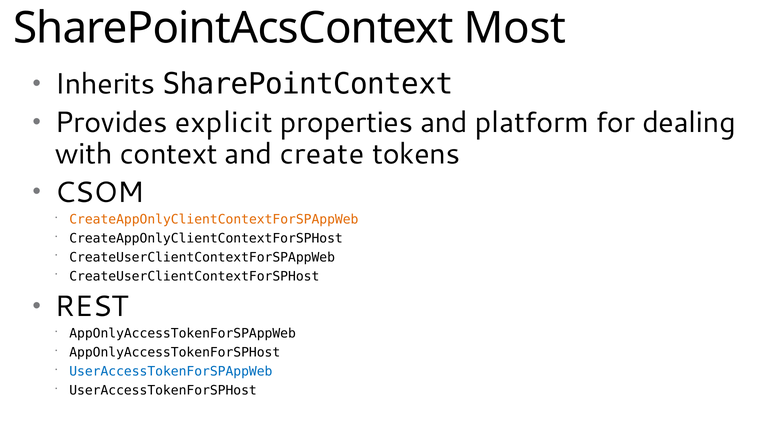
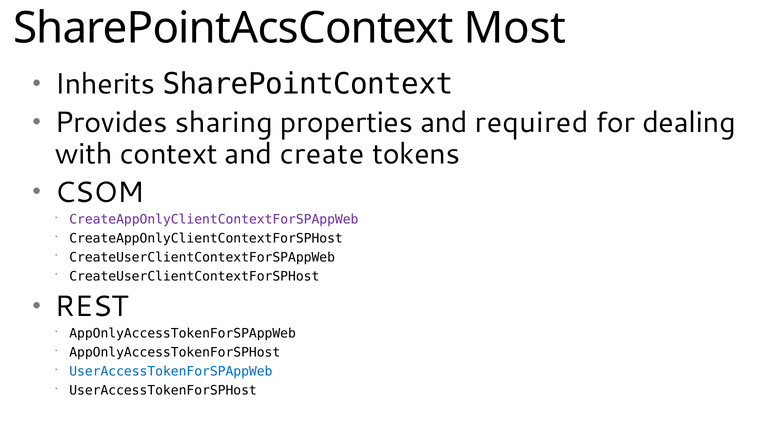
explicit: explicit -> sharing (224, 122)
platform: platform -> required (532, 122)
CreateAppOnlyClientContextForSPAppWeb colour: orange -> purple (214, 219)
